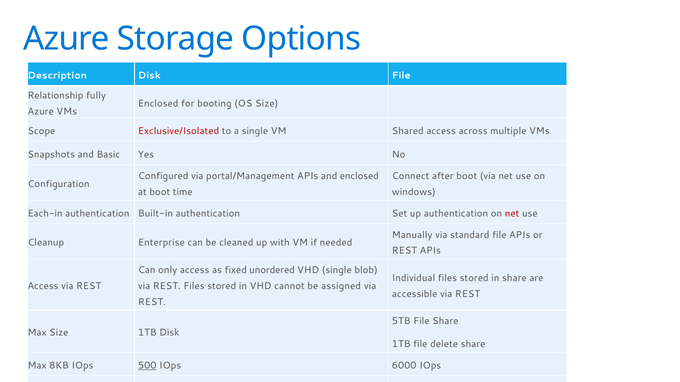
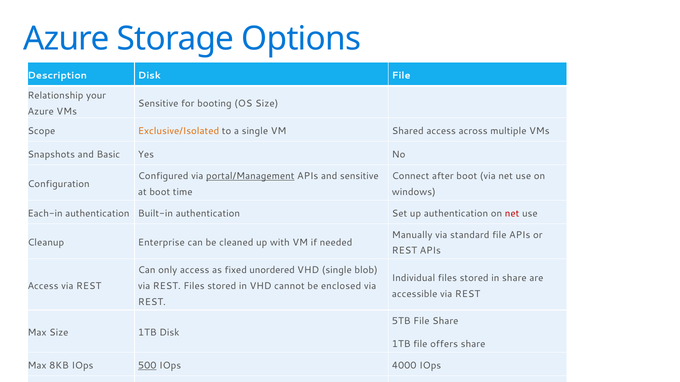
fully: fully -> your (96, 96)
Enclosed: Enclosed -> Sensitive (158, 104)
Exclusive/Isolated colour: red -> orange (179, 131)
portal/Management underline: none -> present (250, 176)
and enclosed: enclosed -> sensitive (359, 176)
assigned: assigned -> enclosed (341, 286)
delete: delete -> offers (444, 345)
6000: 6000 -> 4000 (404, 366)
